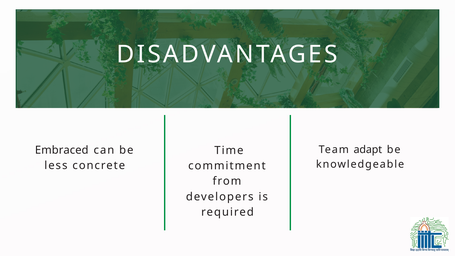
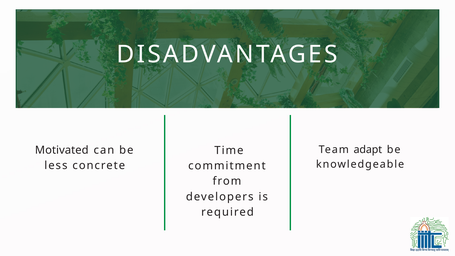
Embraced: Embraced -> Motivated (62, 150)
